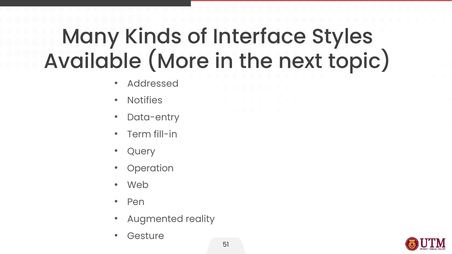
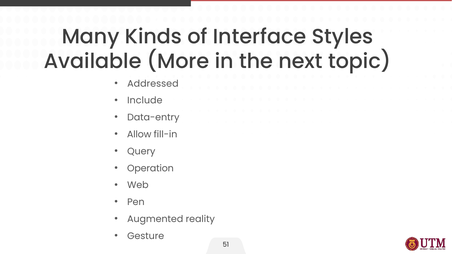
Notifies: Notifies -> Include (145, 101)
Term: Term -> Allow (139, 134)
